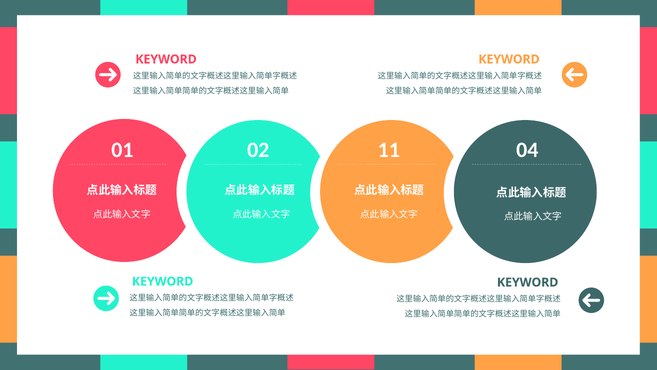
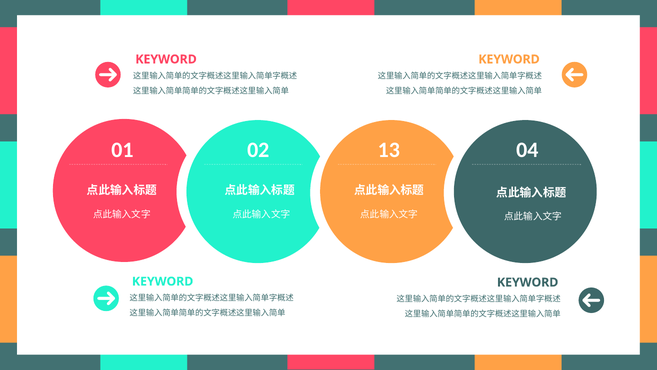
11: 11 -> 13 (389, 150)
